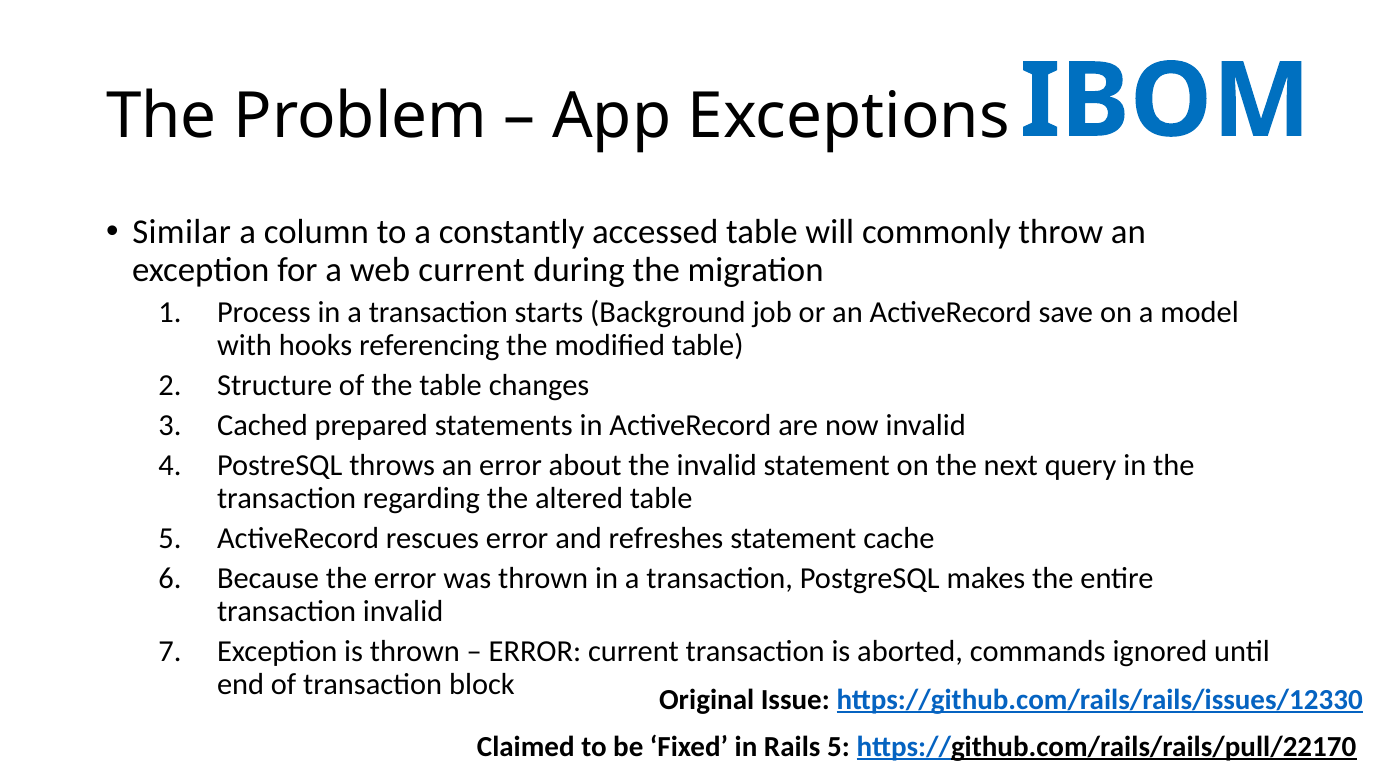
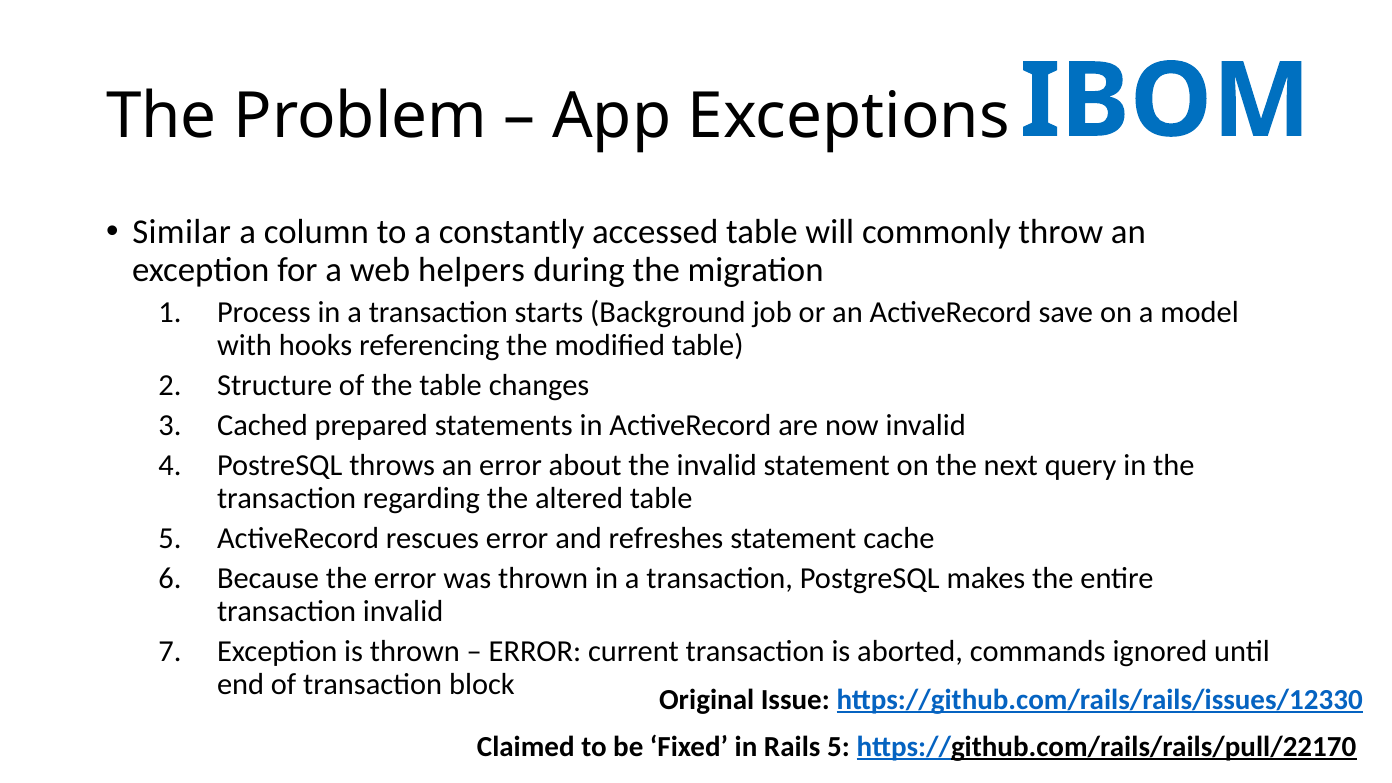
web current: current -> helpers (472, 270)
